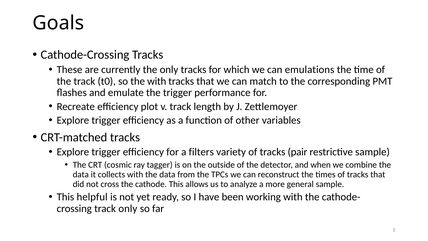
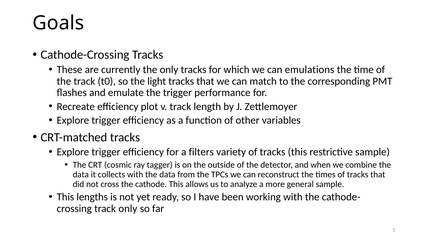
the with: with -> light (157, 81)
tracks pair: pair -> this (297, 152)
helpful: helpful -> lengths (92, 197)
